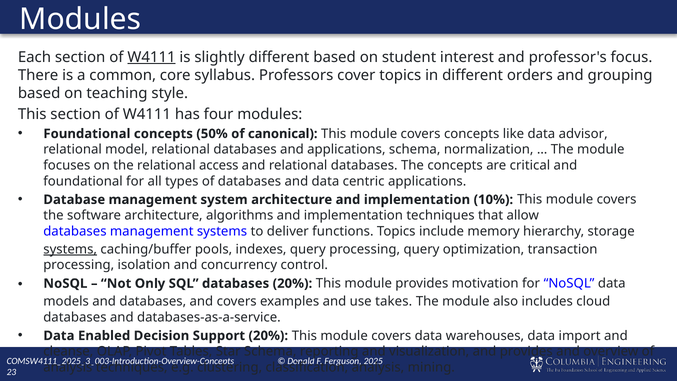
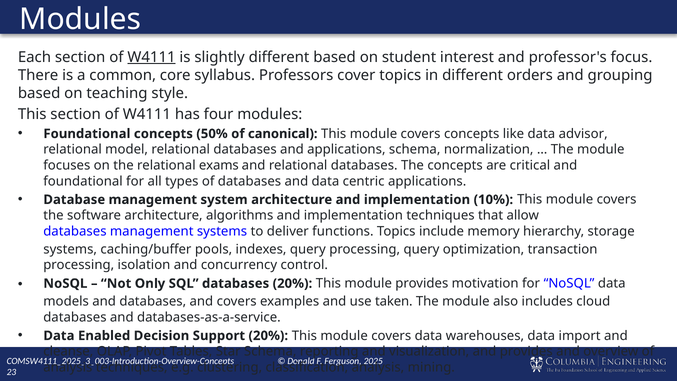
access: access -> exams (219, 165)
systems underline: present -> none (70, 249)
takes: takes -> taken (394, 301)
